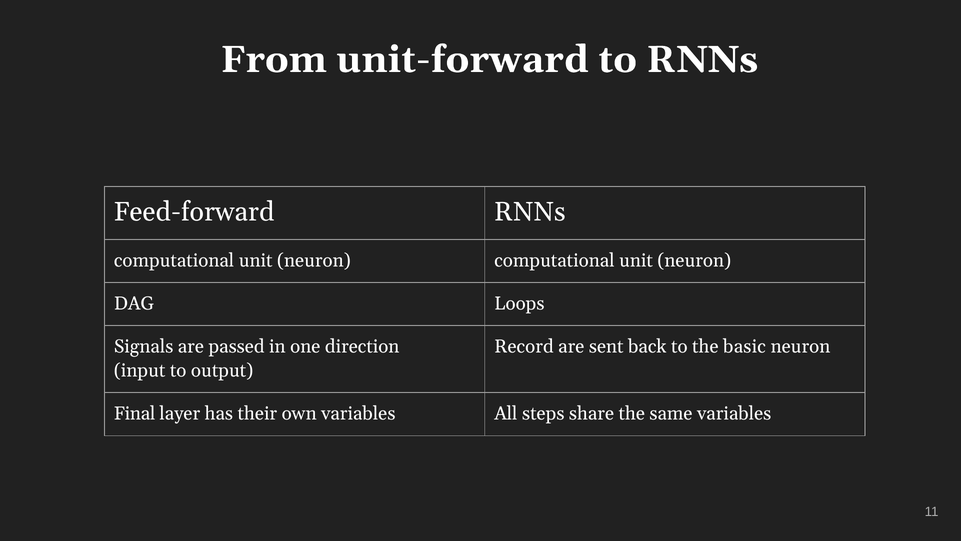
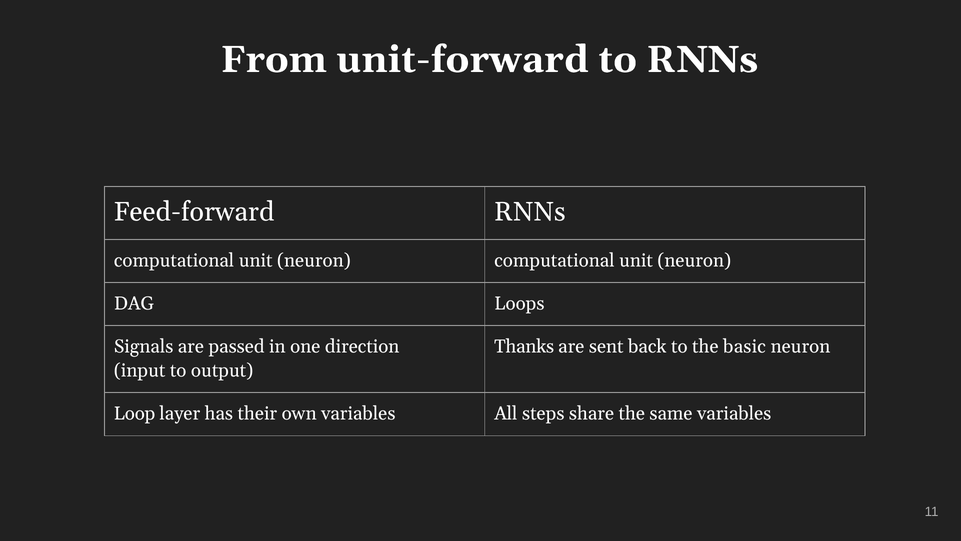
Record: Record -> Thanks (524, 346)
Final: Final -> Loop (135, 413)
